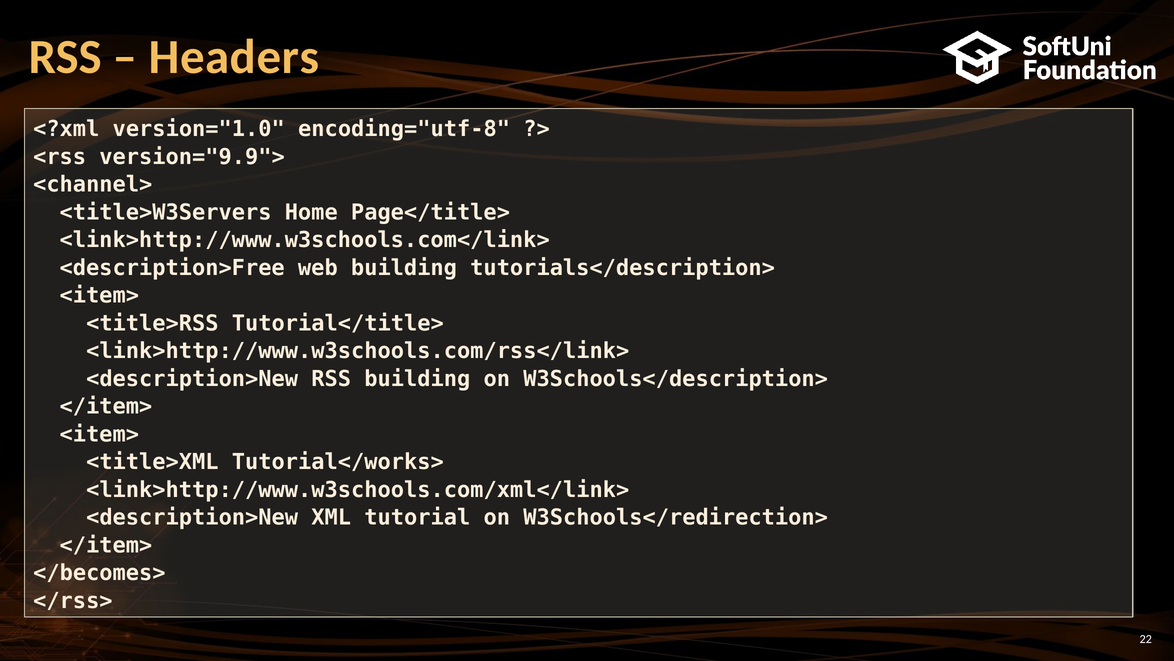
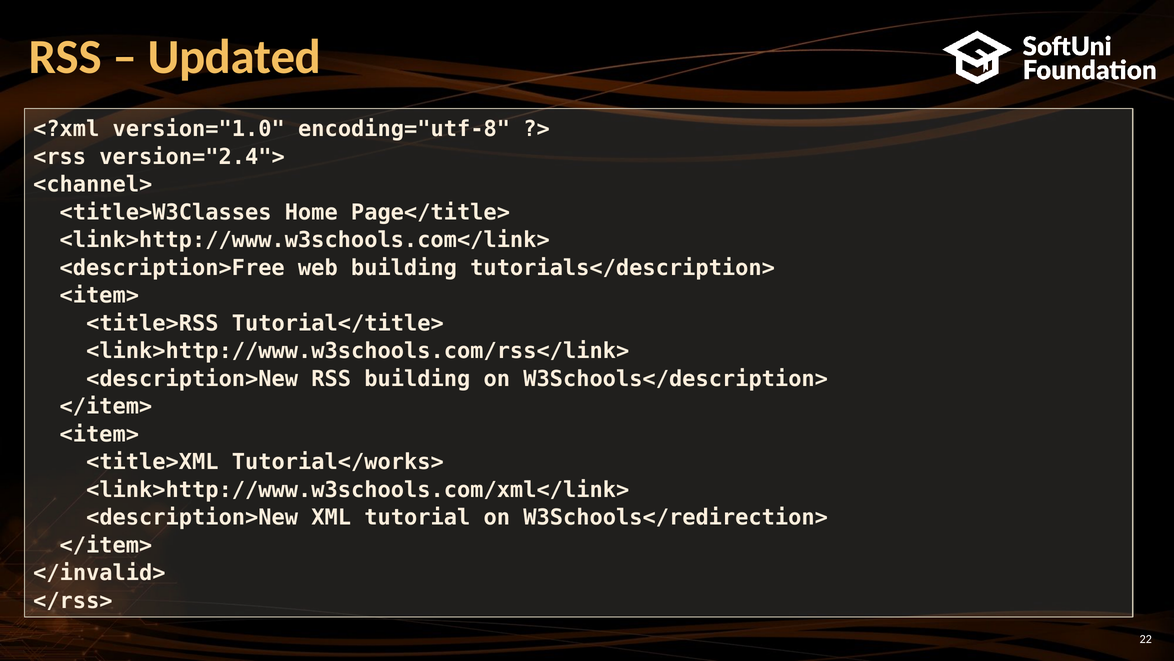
Headers: Headers -> Updated (234, 57)
version="9.9">: version="9.9"> -> version="2.4"> (192, 157)
<title>W3Servers: <title>W3Servers -> <title>W3Classes (166, 212)
</becomes>: </becomes> -> </invalid> (99, 573)
